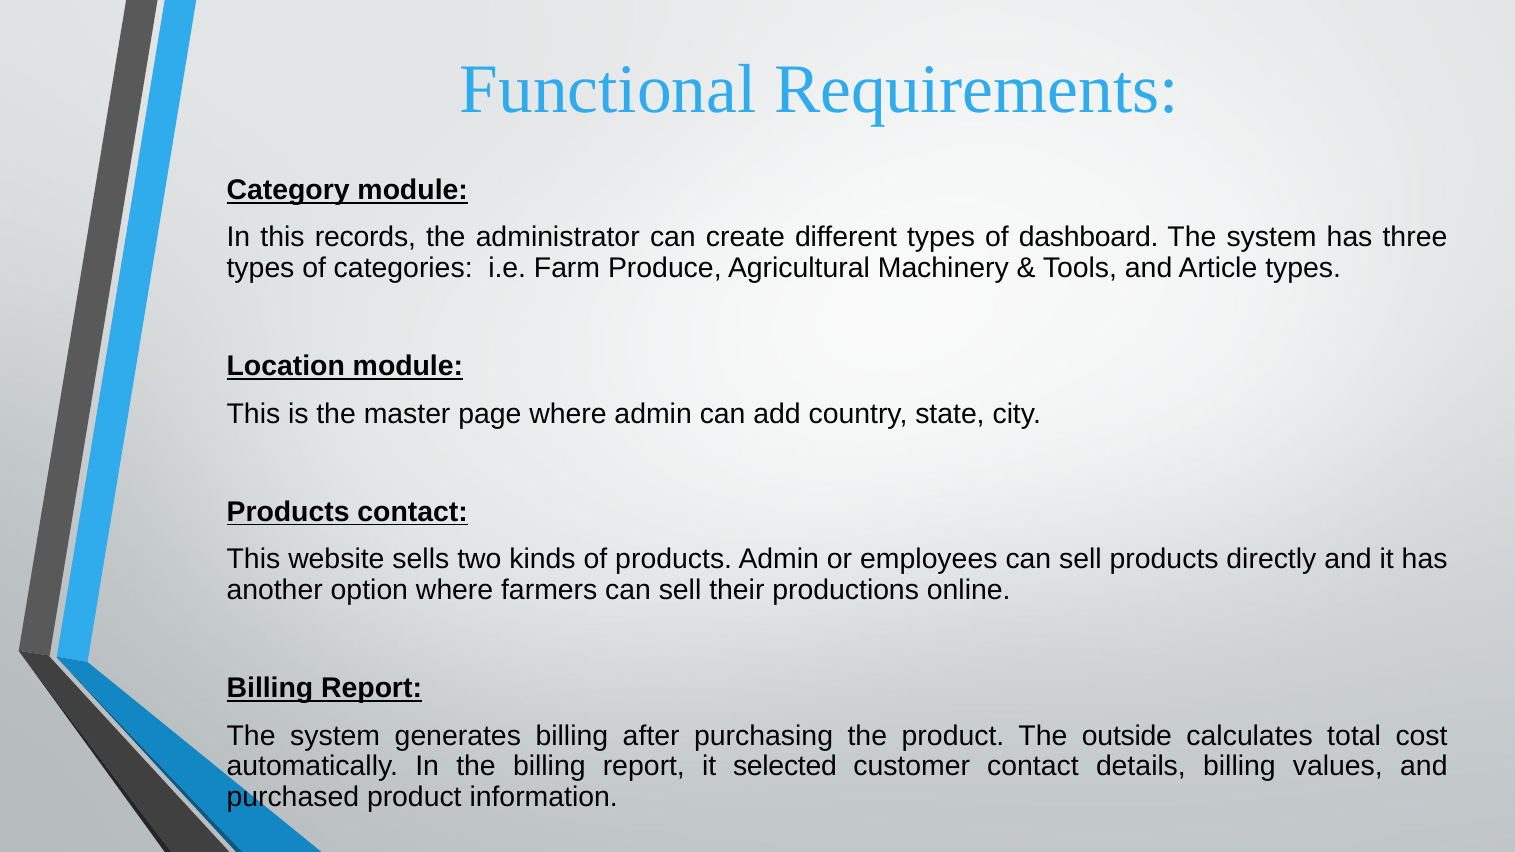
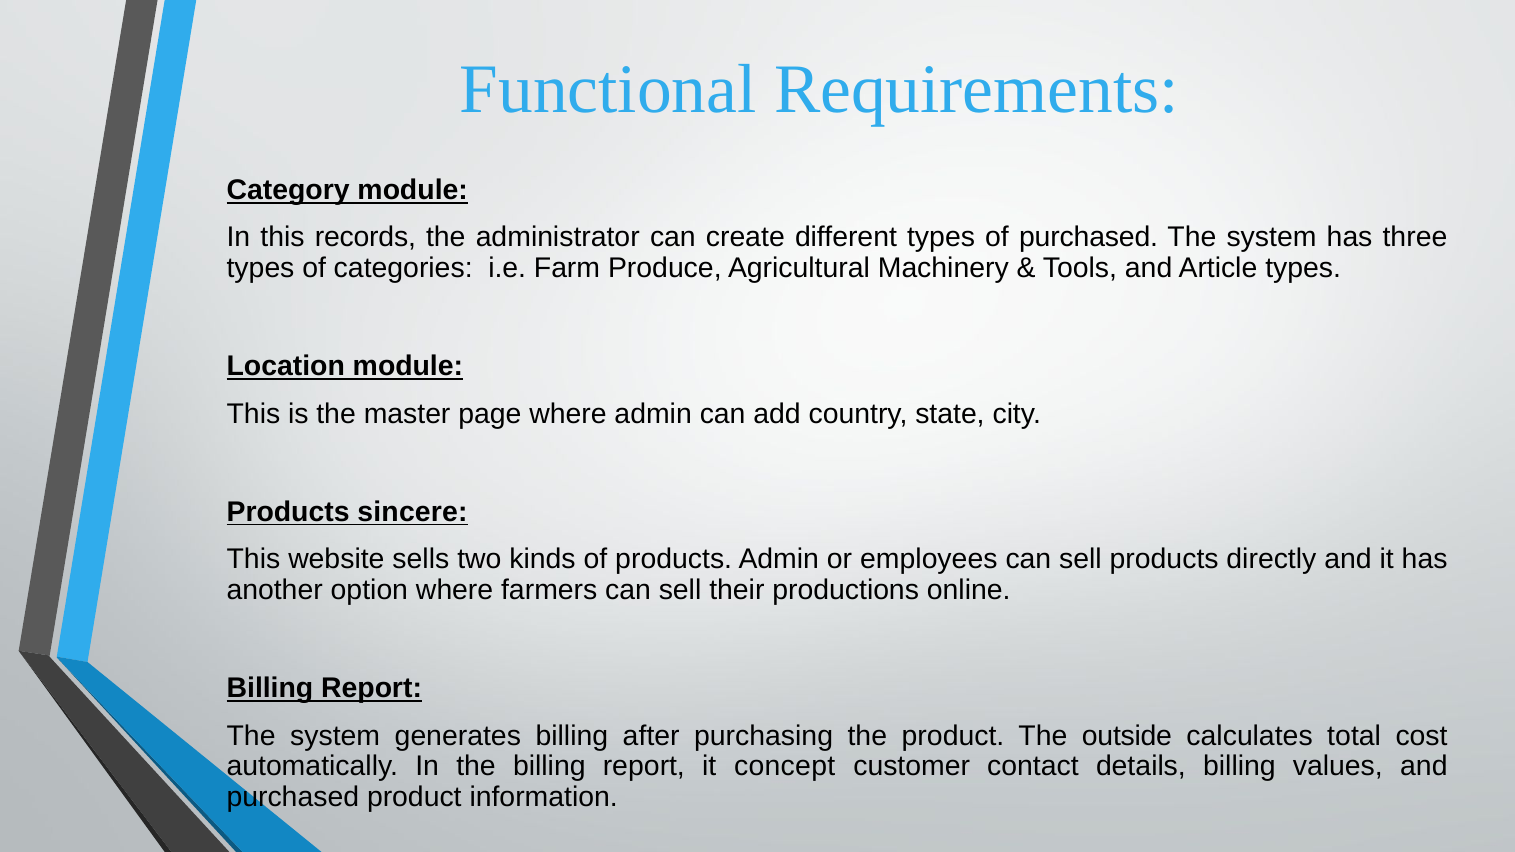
of dashboard: dashboard -> purchased (1089, 238)
Products contact: contact -> sincere (413, 512)
selected: selected -> concept (785, 767)
